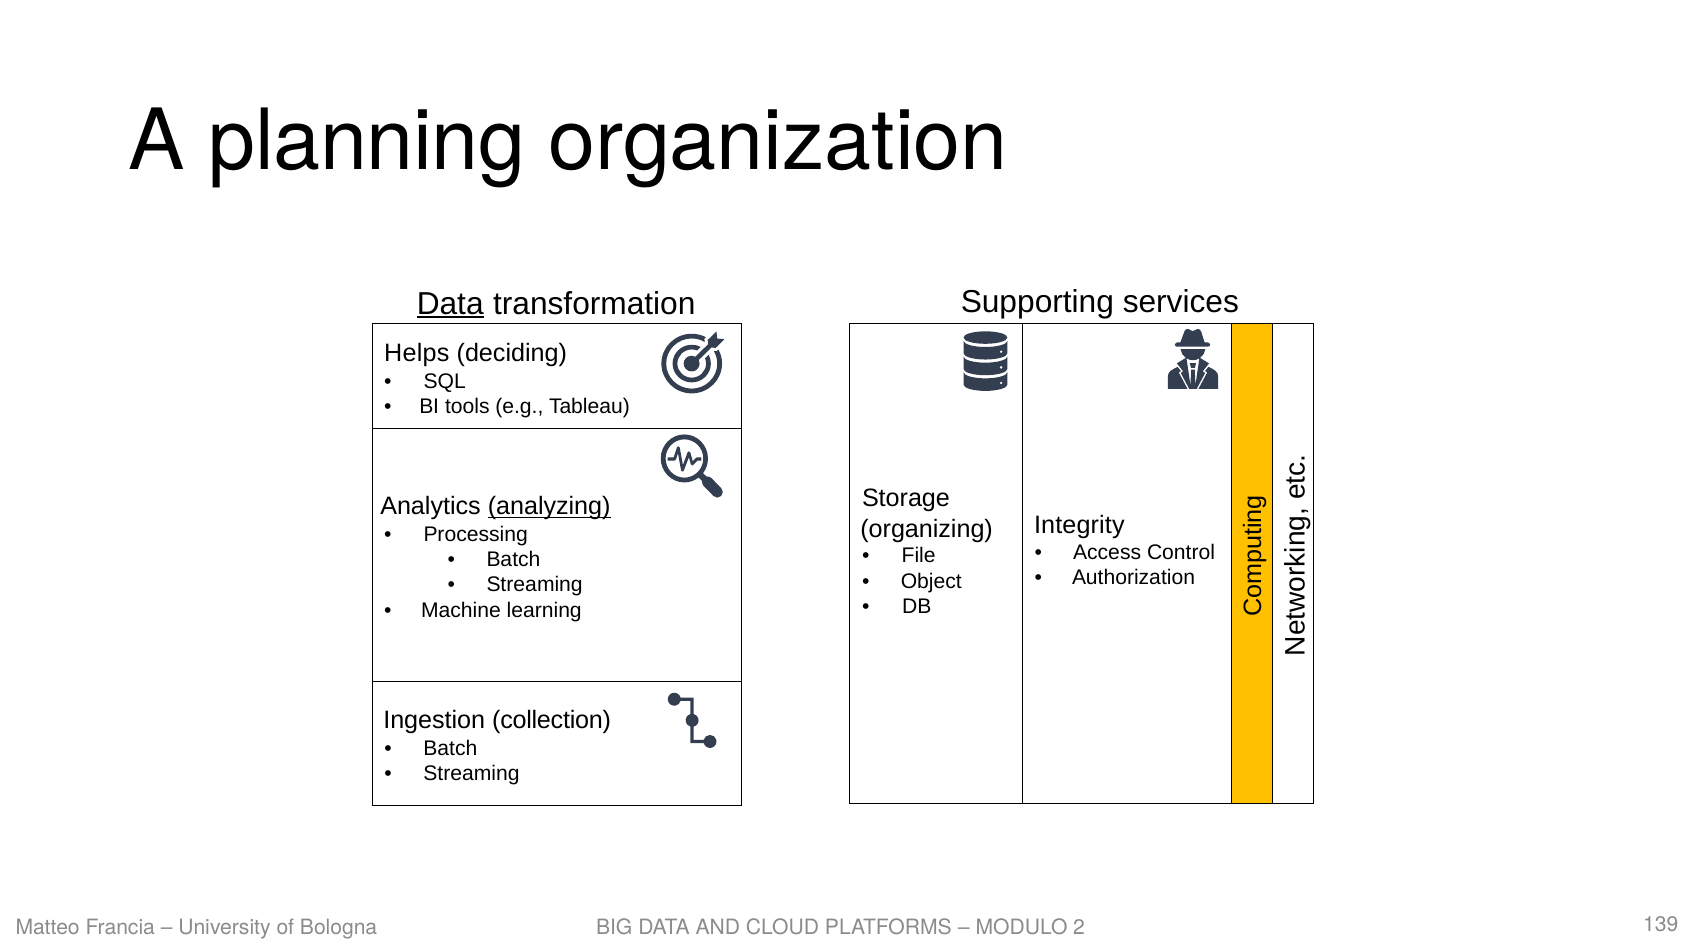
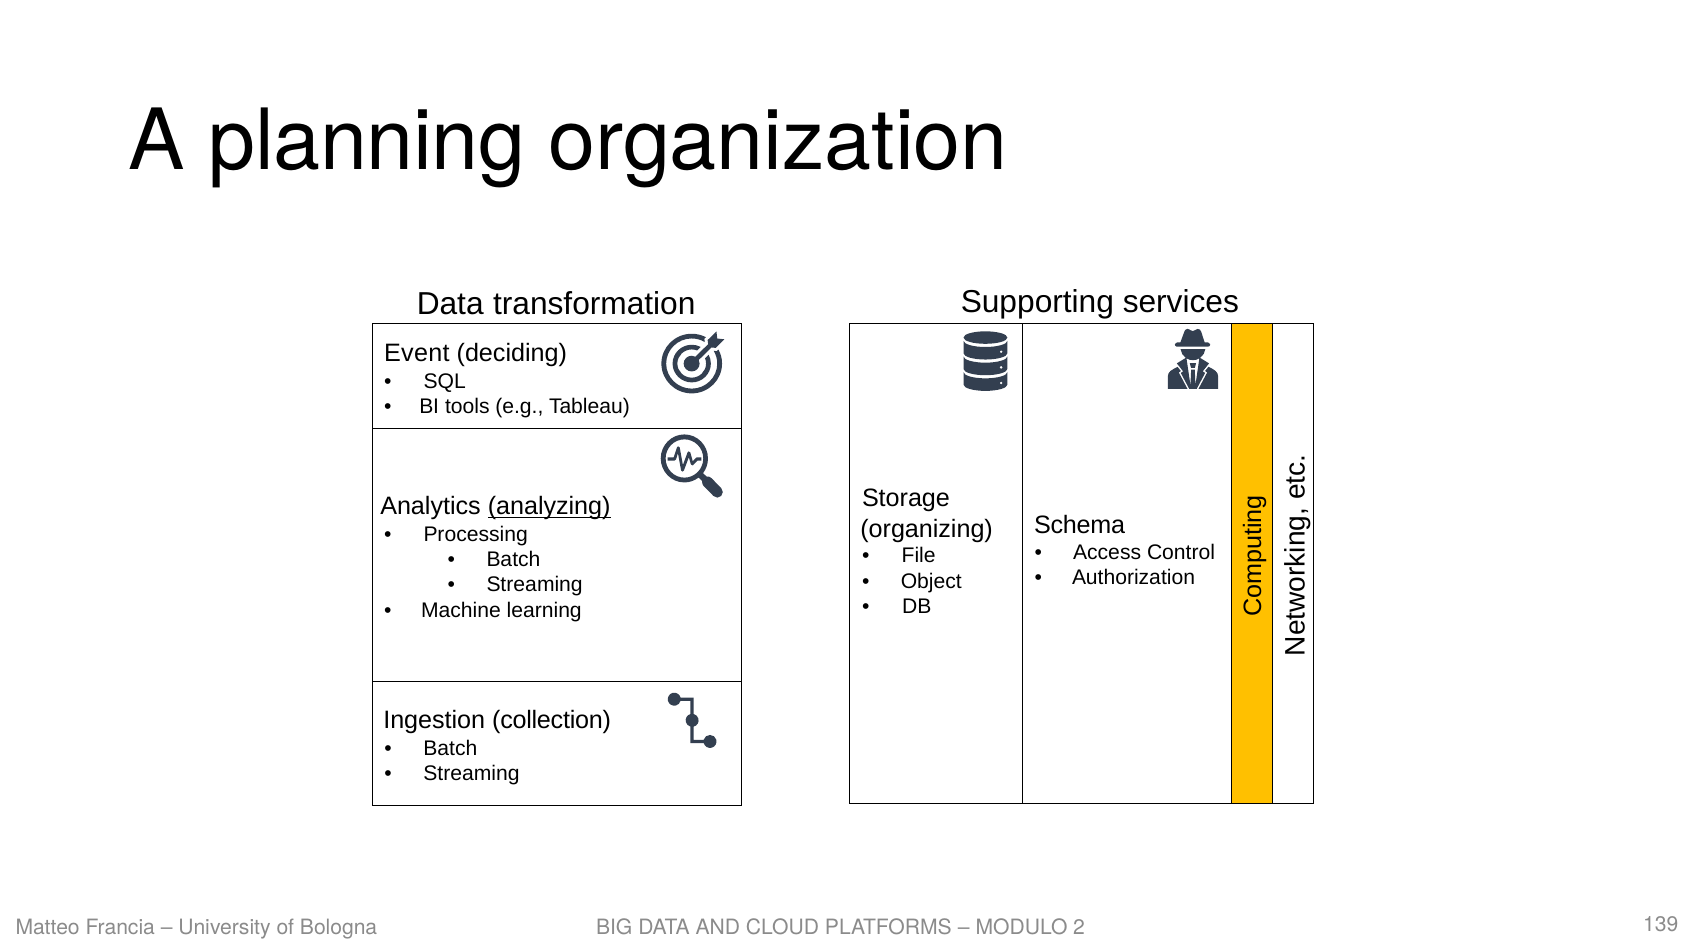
Data underline: present -> none (450, 304)
Helps: Helps -> Event (417, 353)
Integrity: Integrity -> Schema (1080, 525)
